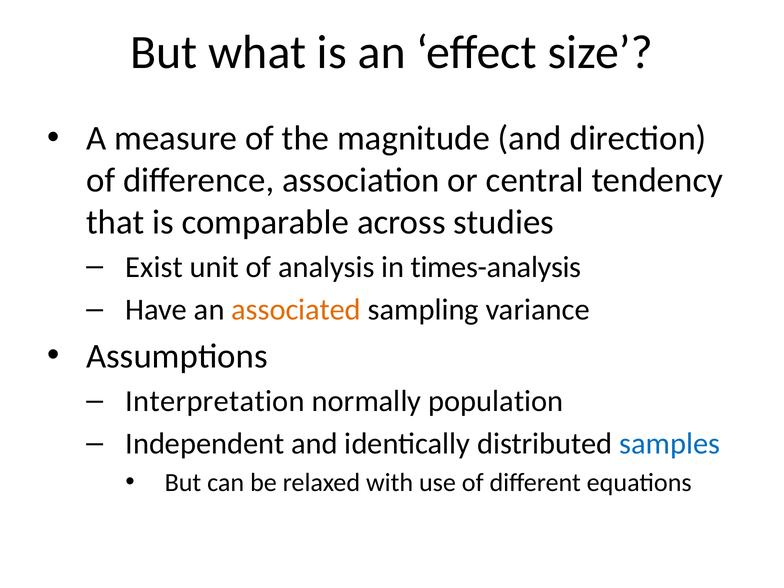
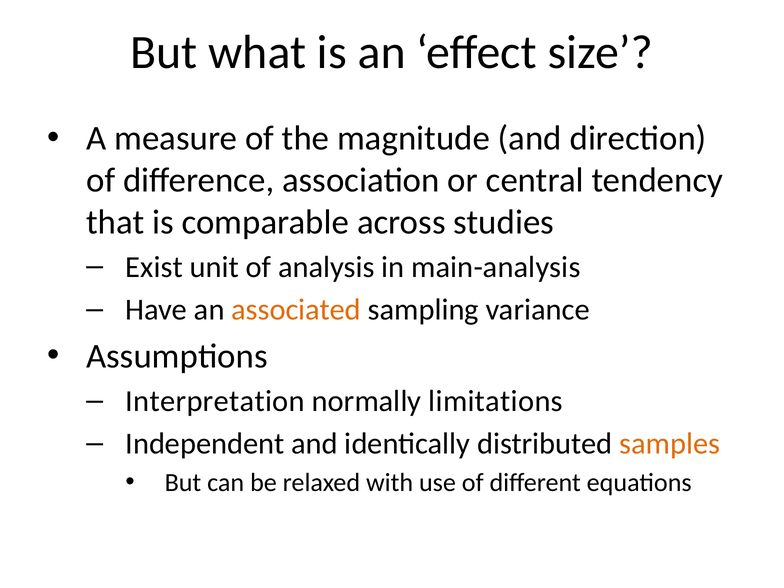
times-analysis: times-analysis -> main-analysis (496, 267)
population: population -> limitations (496, 401)
samples colour: blue -> orange (670, 444)
